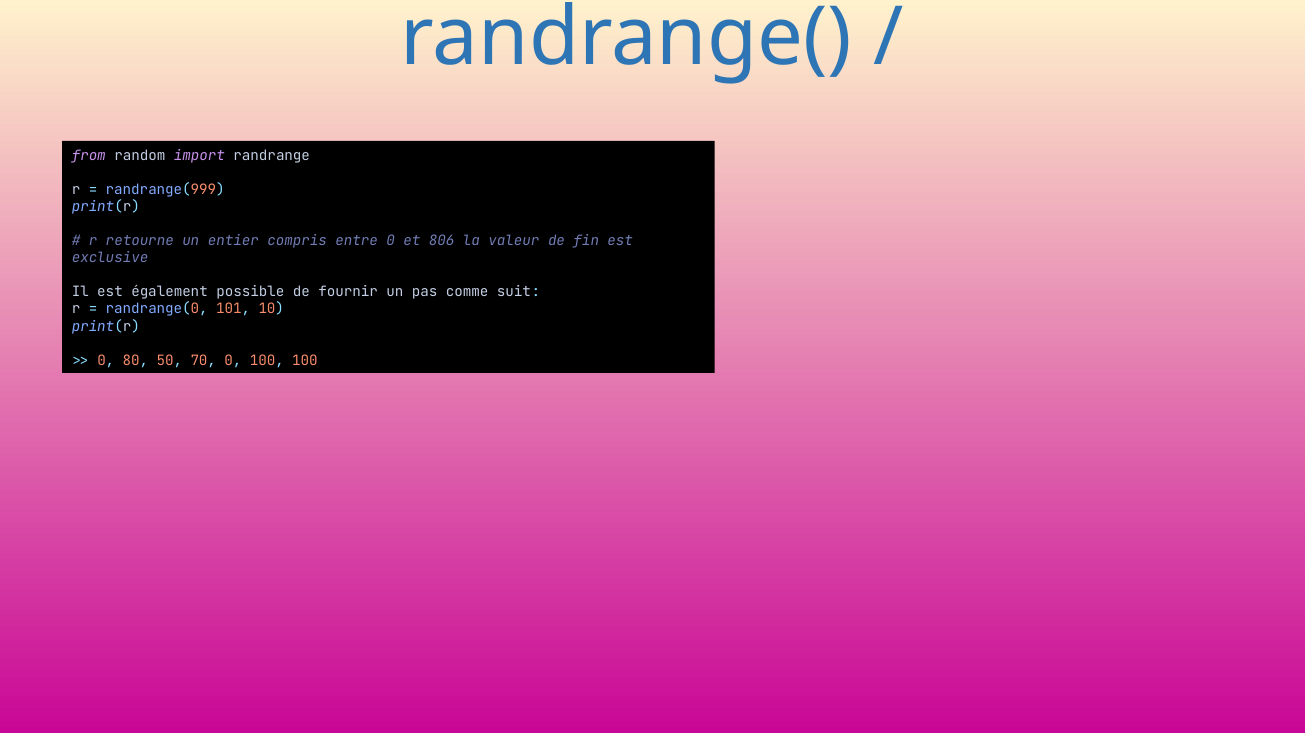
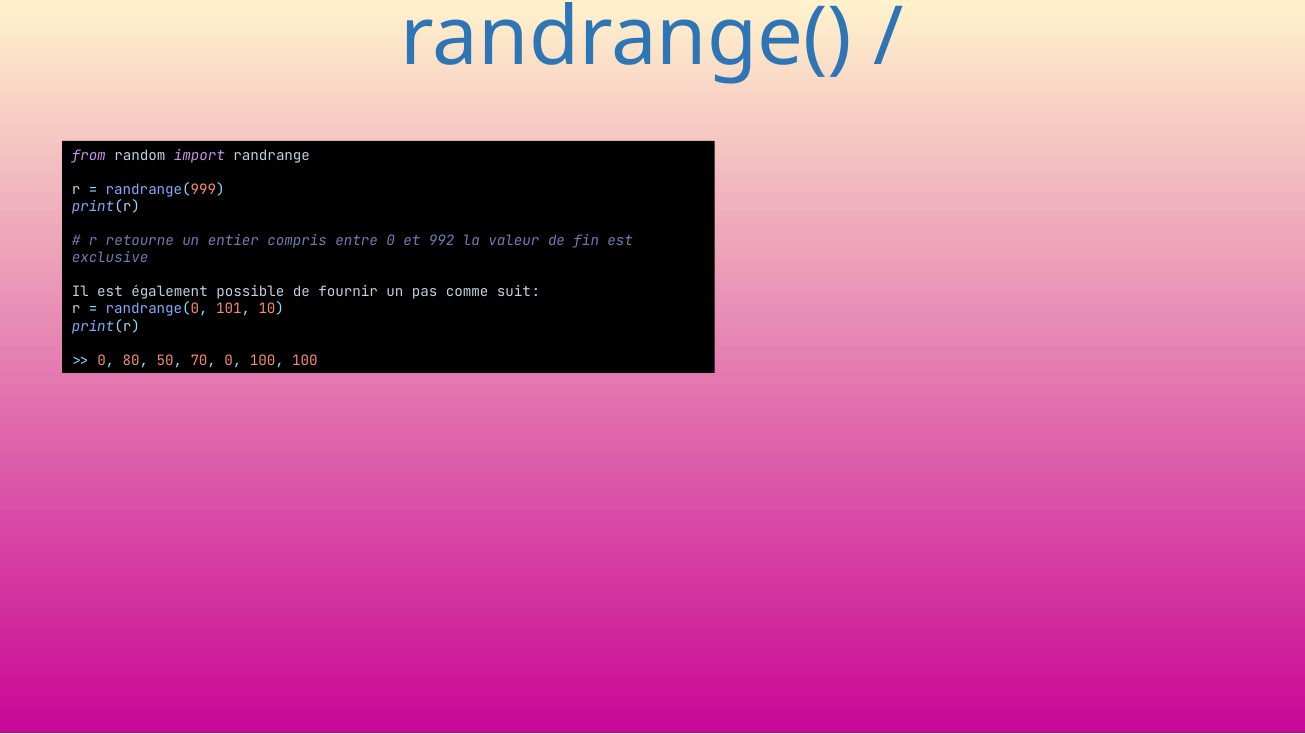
806: 806 -> 992 (442, 241)
